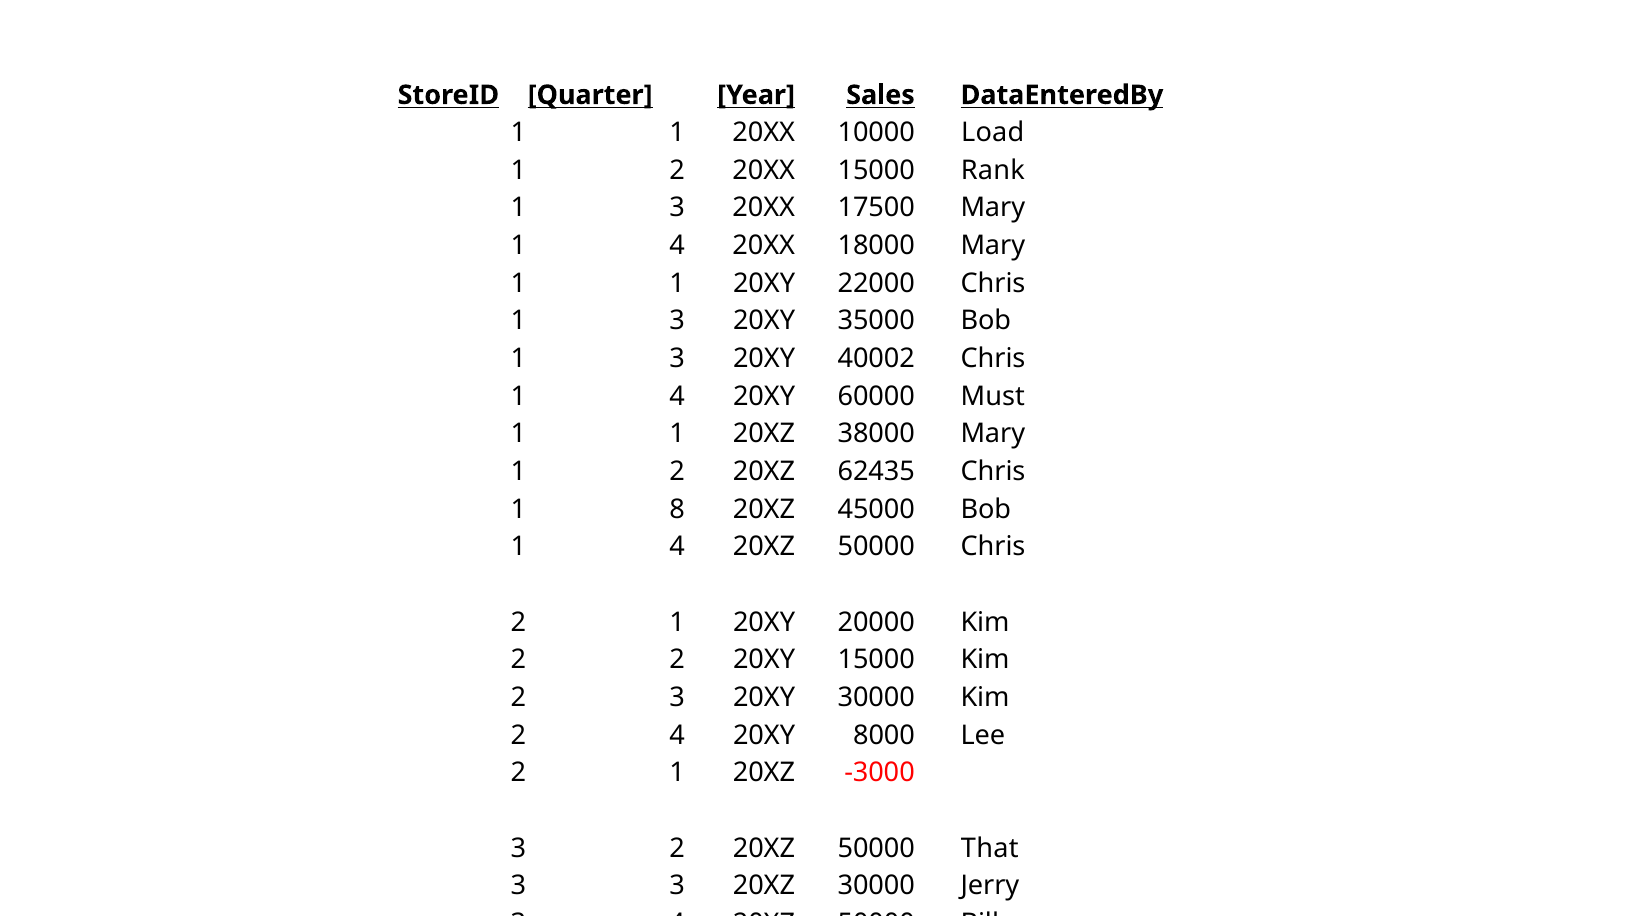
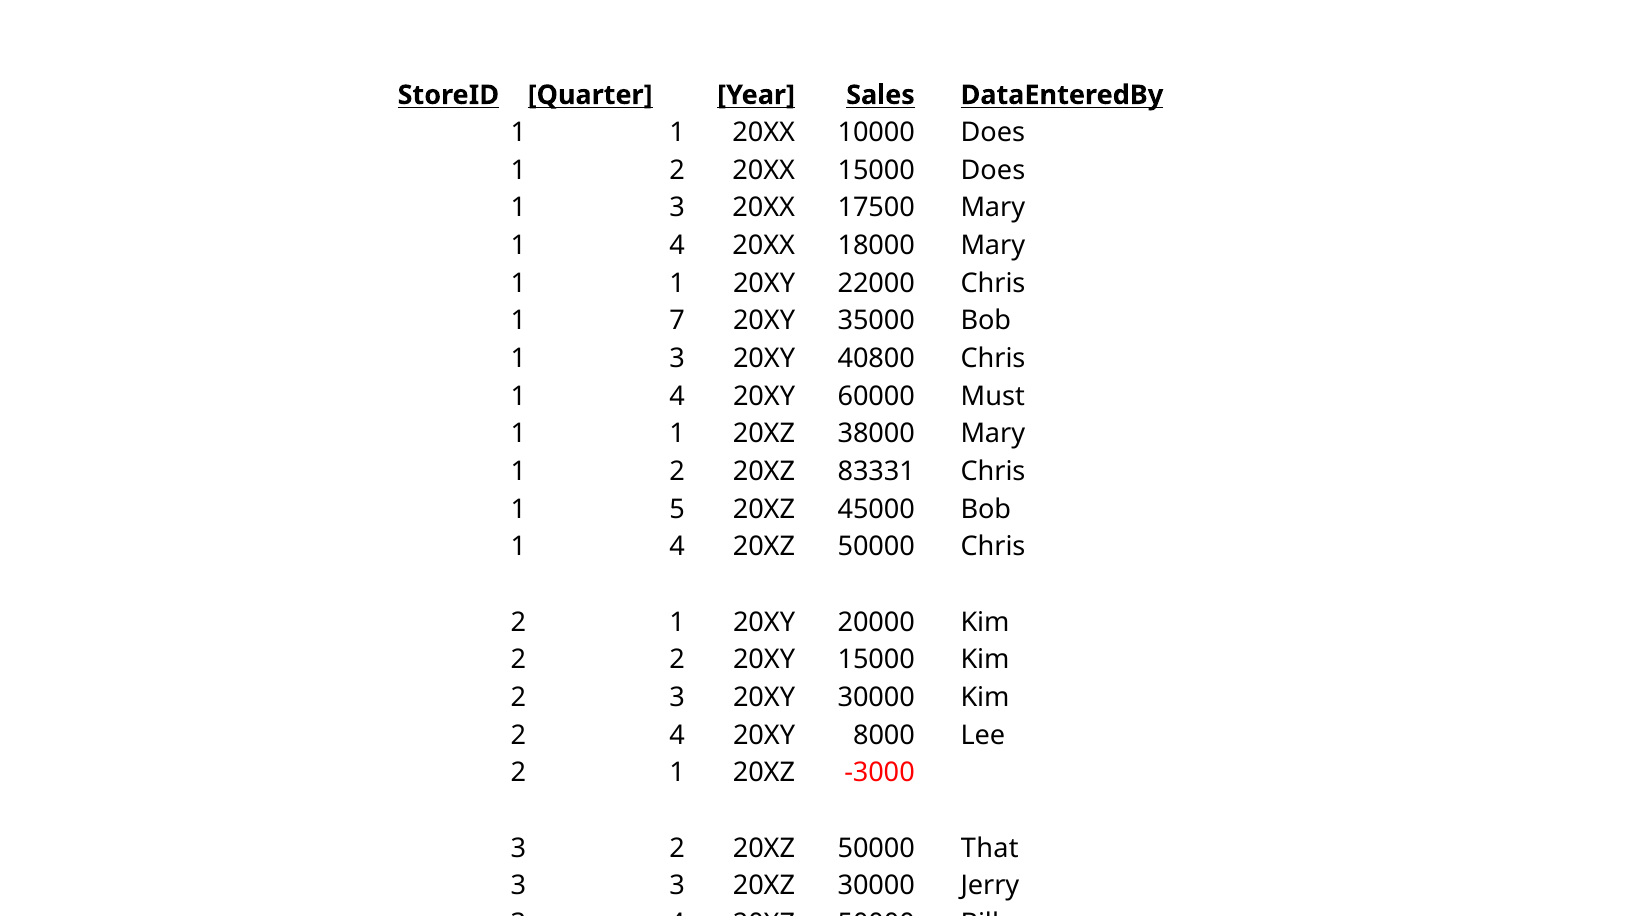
10000 Load: Load -> Does (993, 133)
15000 Rank: Rank -> Does (993, 170)
3: 3 -> 7 (677, 321)
40002: 40002 -> 40800 (876, 359)
62435: 62435 -> 83331 (876, 471)
8: 8 -> 5 (677, 509)
